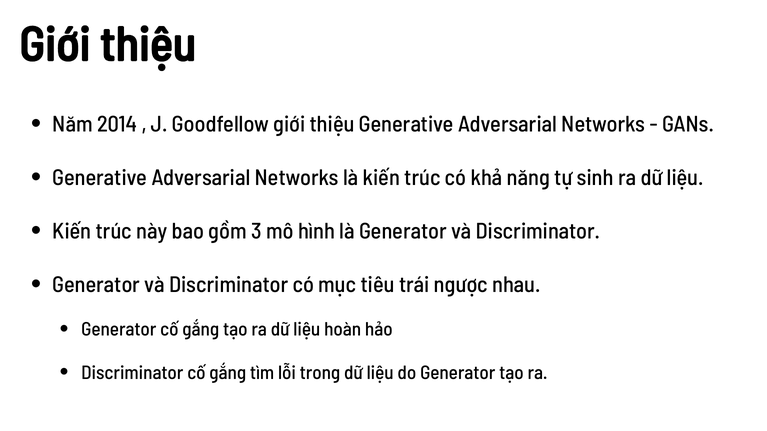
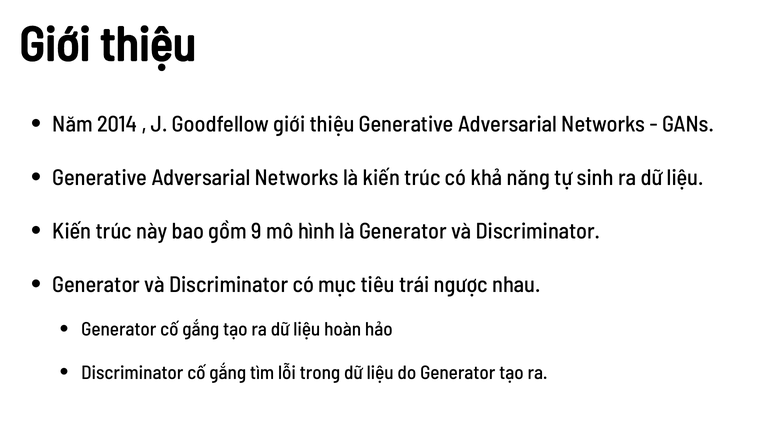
3: 3 -> 9 (256, 232)
